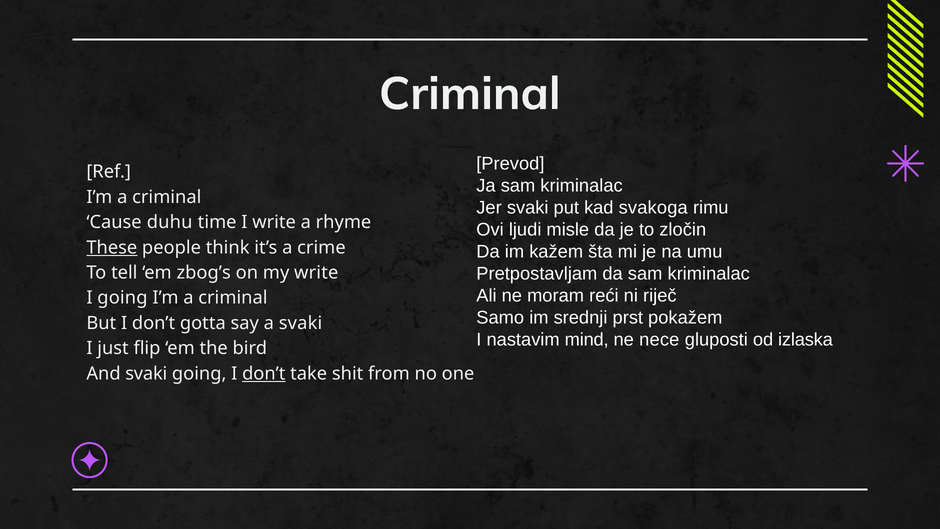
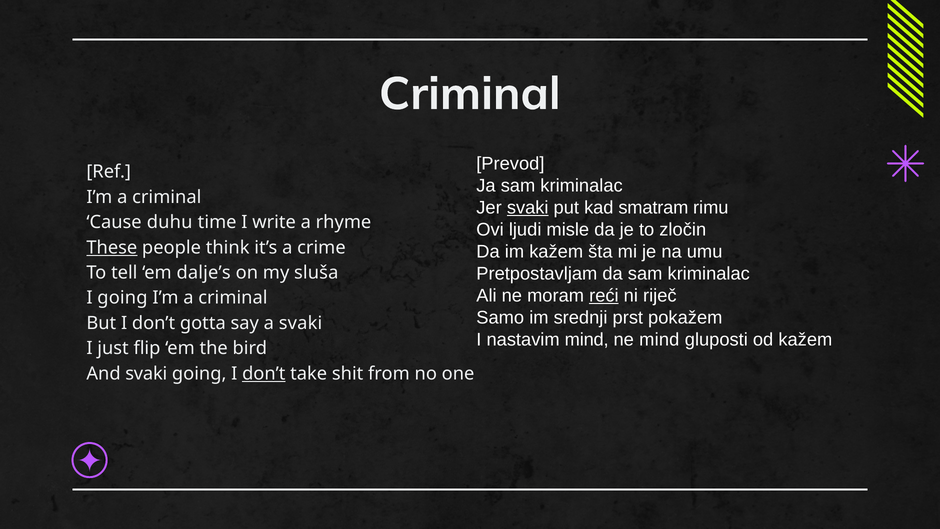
svaki underline: none -> present (528, 208)
svakoga: svakoga -> smatram (653, 208)
zbog’s: zbog’s -> dalje’s (204, 273)
my write: write -> sluša (316, 273)
reći underline: none -> present (604, 295)
ne nece: nece -> mind (659, 339)
od izlaska: izlaska -> kažem (805, 339)
